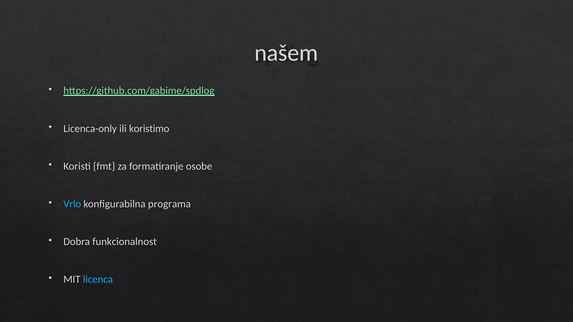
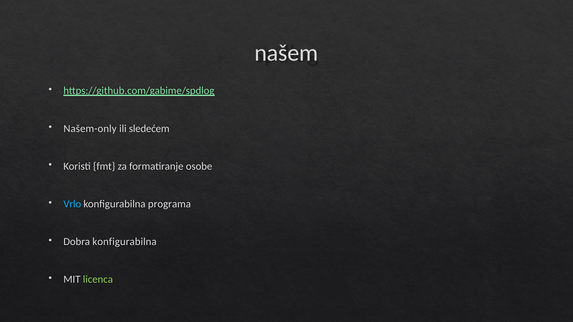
Licenca-only: Licenca-only -> Našem-only (90, 129)
koristimo: koristimo -> sledećem (149, 129)
Dobra funkcionalnost: funkcionalnost -> konfigurabilna (125, 242)
licenca colour: light blue -> light green (98, 280)
